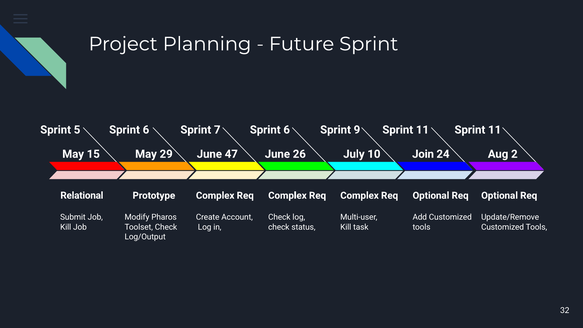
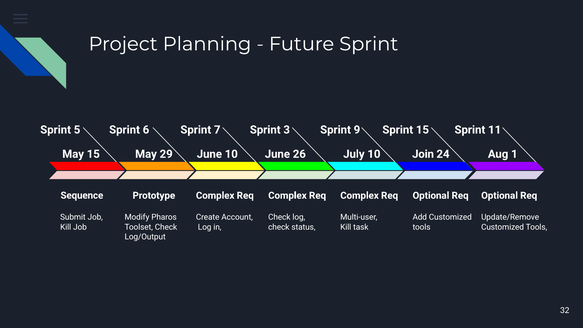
7 Sprint 6: 6 -> 3 (287, 130)
9 Sprint 11: 11 -> 15 (422, 130)
June 47: 47 -> 10 (231, 154)
2: 2 -> 1 (514, 154)
Relational: Relational -> Sequence (82, 195)
